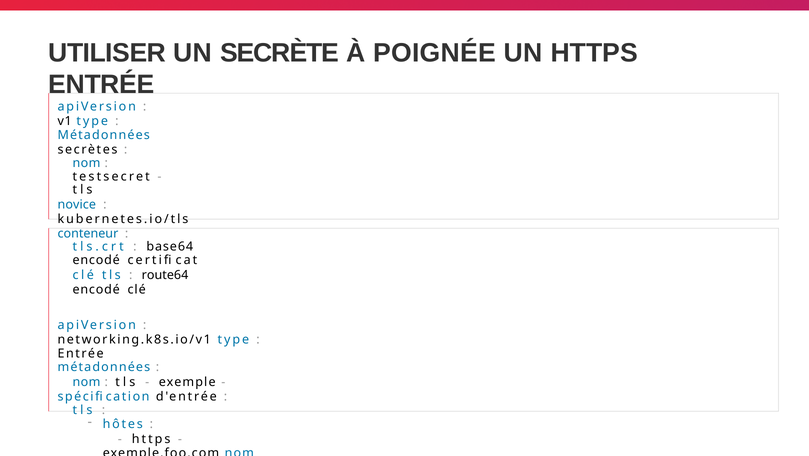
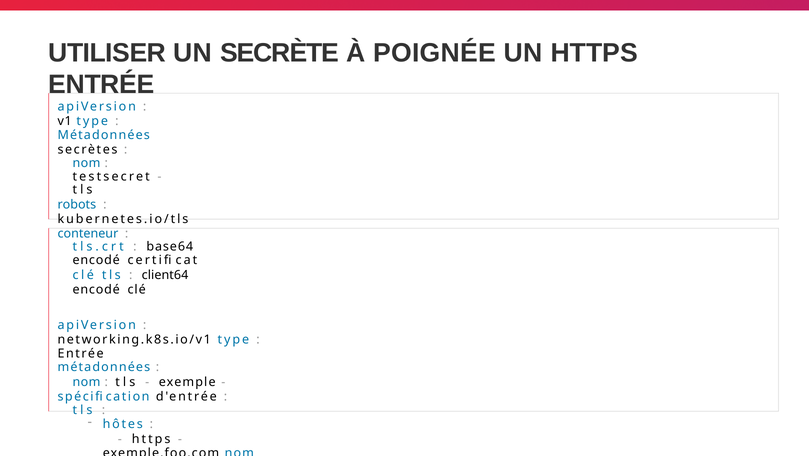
novice: novice -> robots (77, 205)
route64: route64 -> client64 (165, 275)
